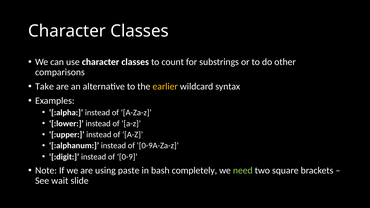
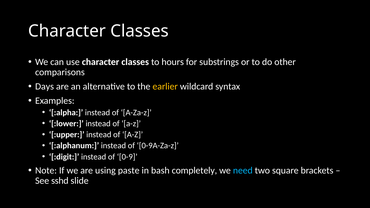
count: count -> hours (173, 62)
Take: Take -> Days (45, 87)
need colour: light green -> light blue (243, 170)
wait: wait -> sshd (60, 181)
